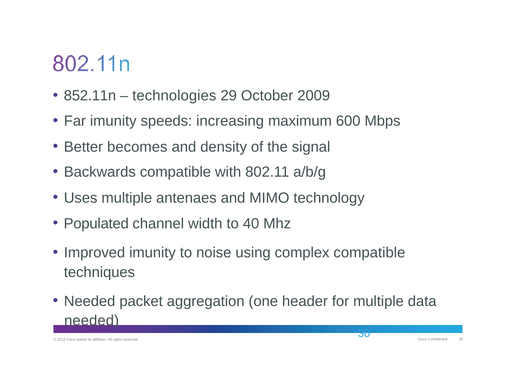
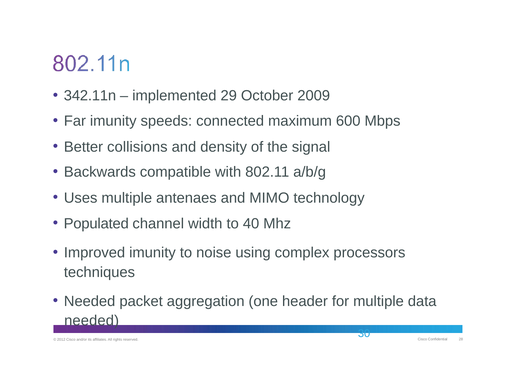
852.11n: 852.11n -> 342.11n (90, 96)
technologies: technologies -> implemented (174, 96)
increasing: increasing -> connected (230, 121)
becomes: becomes -> collisions (137, 147)
complex compatible: compatible -> processors (369, 253)
